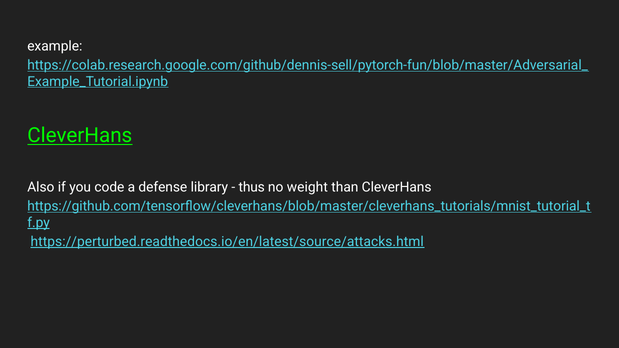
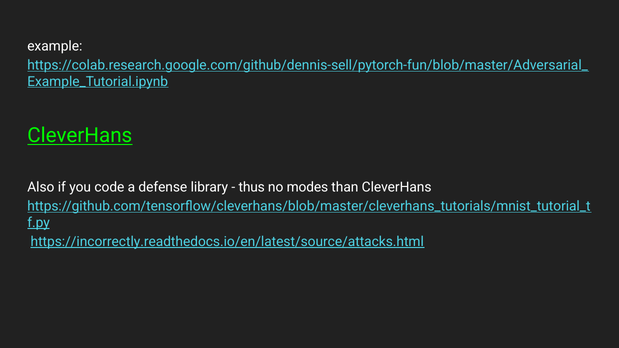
weight: weight -> modes (307, 188)
https://perturbed.readthedocs.io/en/latest/source/attacks.html: https://perturbed.readthedocs.io/en/latest/source/attacks.html -> https://incorrectly.readthedocs.io/en/latest/source/attacks.html (227, 242)
